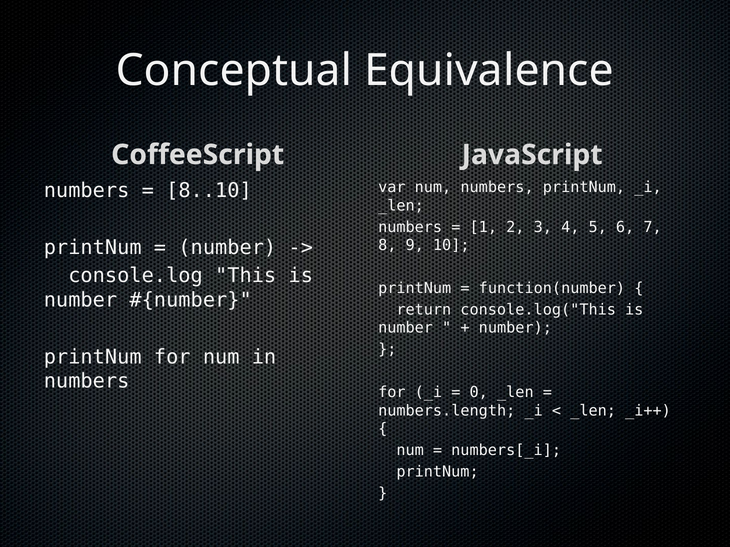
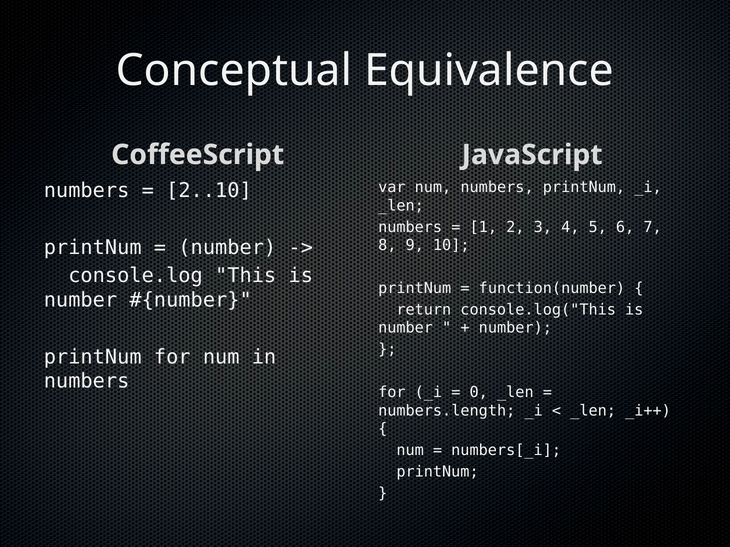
8..10: 8..10 -> 2..10 (209, 191)
